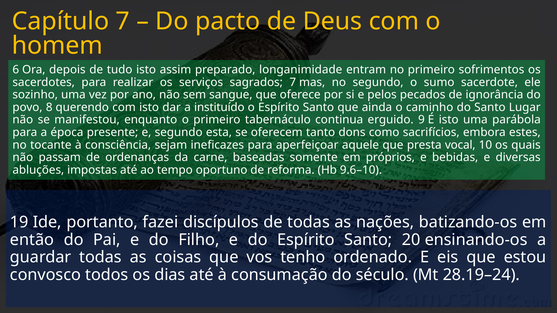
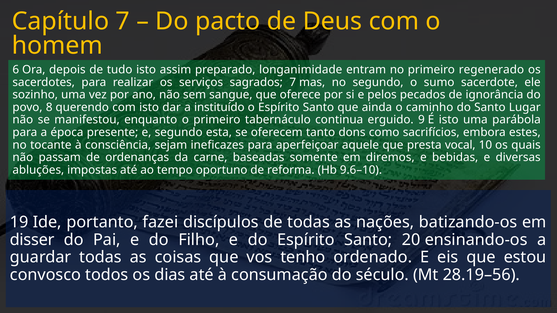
sofrimentos: sofrimentos -> regenerado (491, 70)
próprios: próprios -> diremos (390, 158)
então: então -> disser (32, 240)
28.19–24: 28.19–24 -> 28.19–56 (481, 275)
